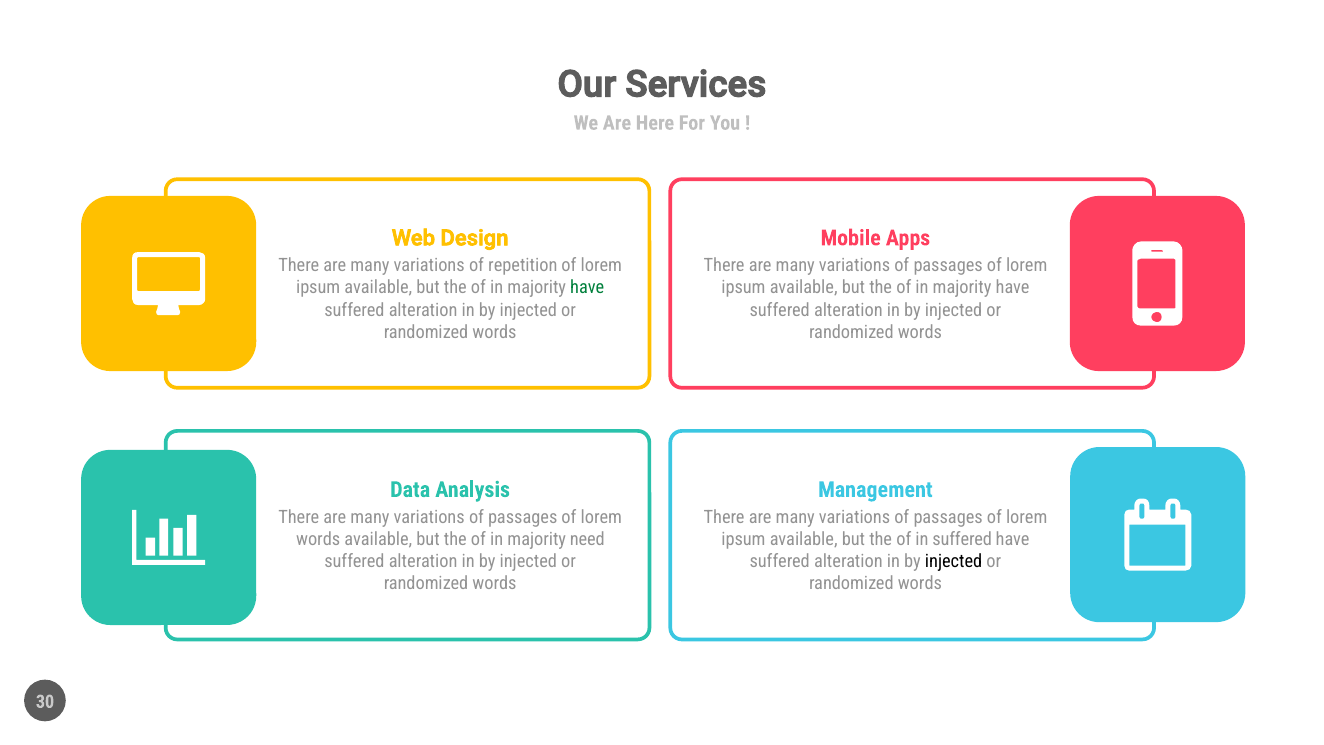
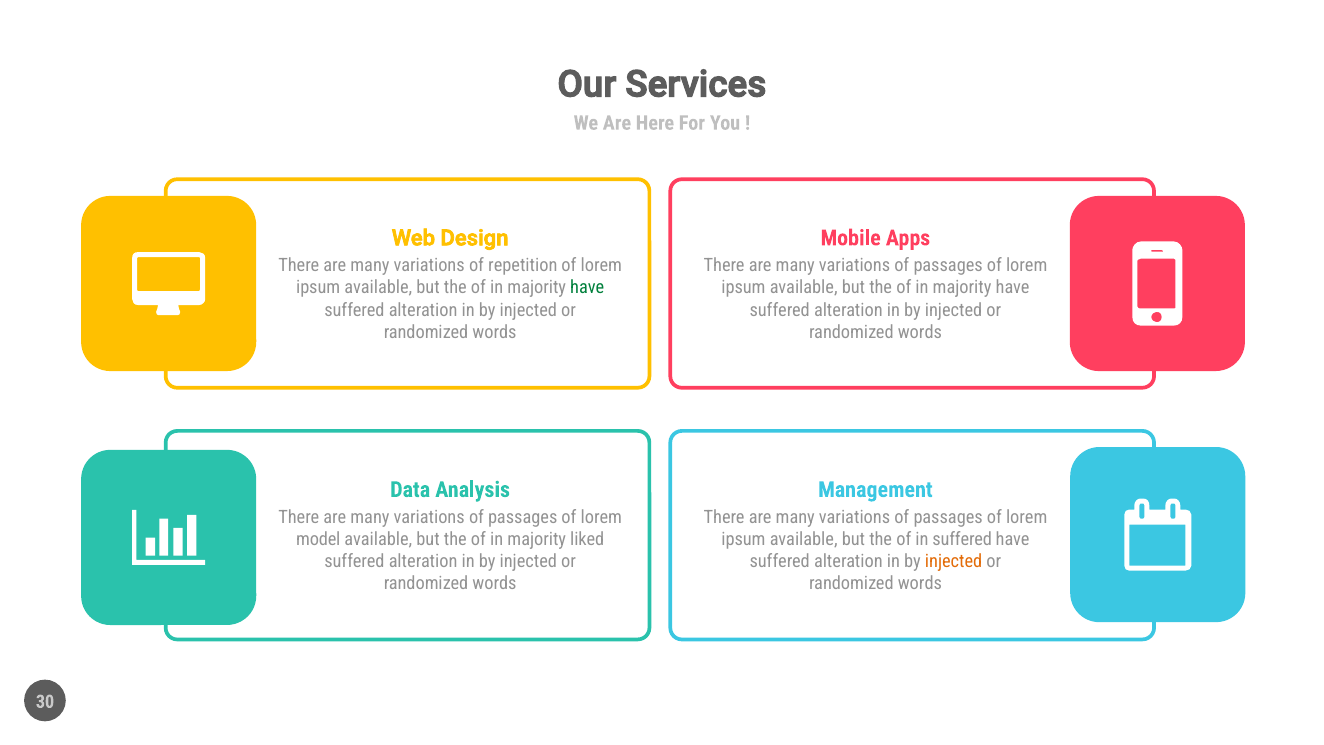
words: words -> model (318, 539)
need: need -> liked (587, 539)
injected colour: black -> orange (954, 561)
